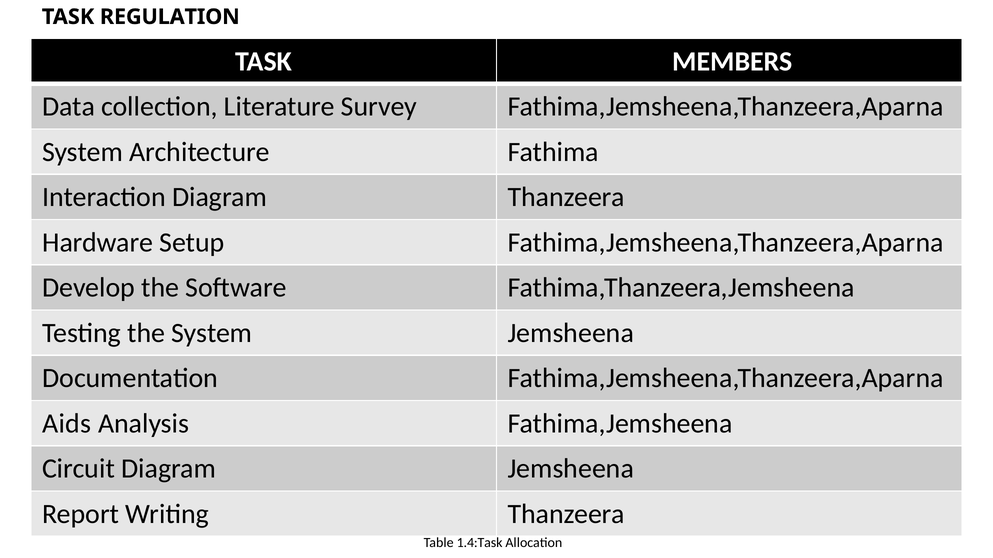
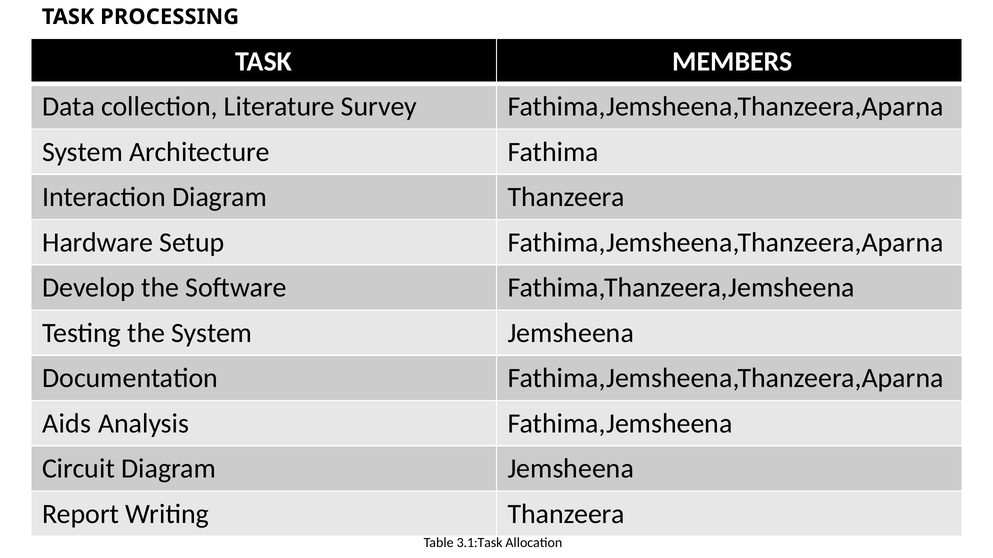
REGULATION: REGULATION -> PROCESSING (170, 17)
1.4:Task: 1.4:Task -> 3.1:Task (480, 543)
